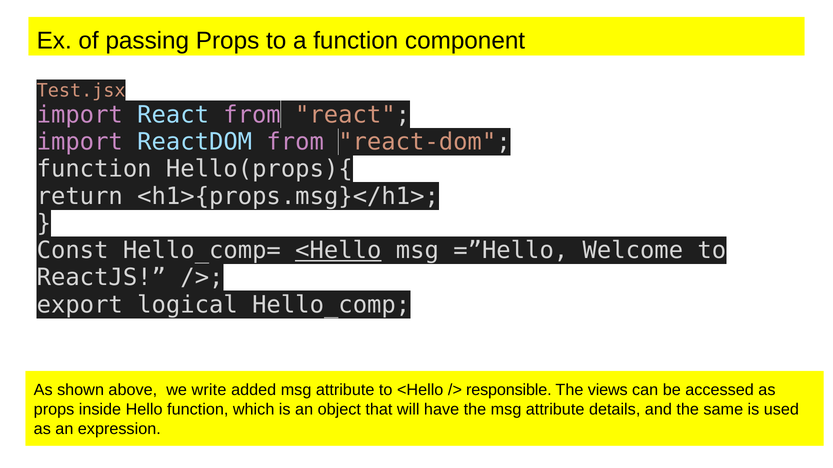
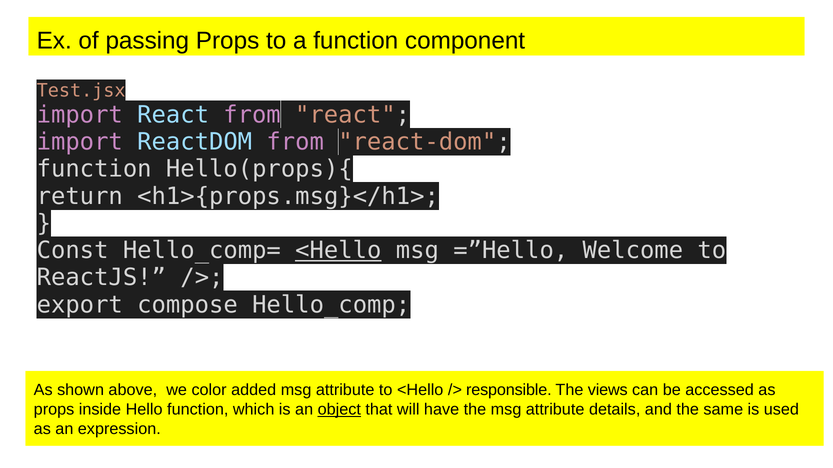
logical: logical -> compose (187, 305)
write: write -> color (209, 391)
object underline: none -> present (339, 410)
